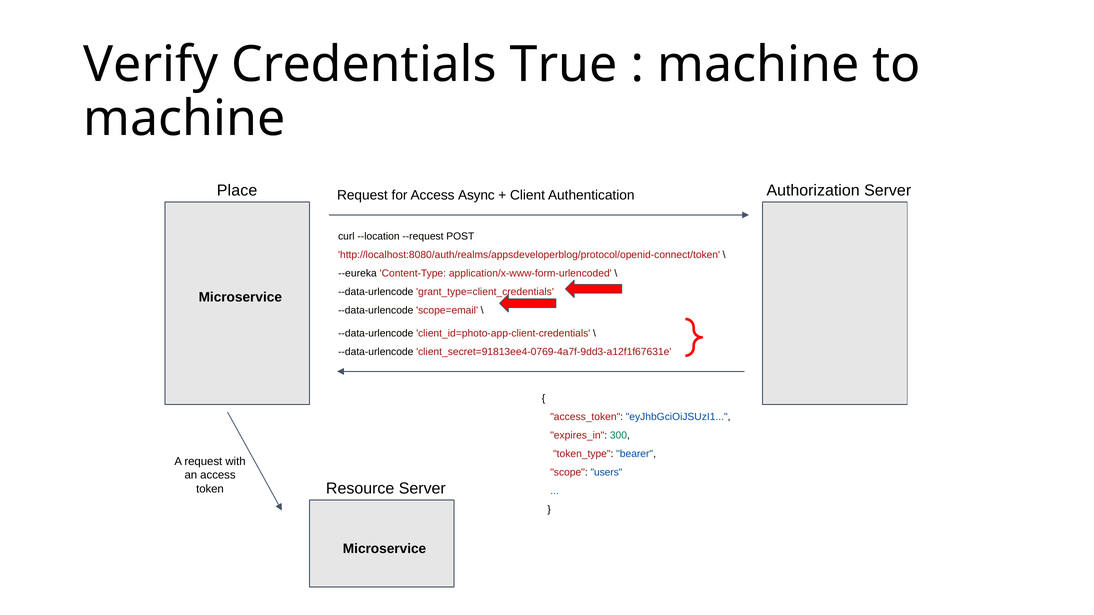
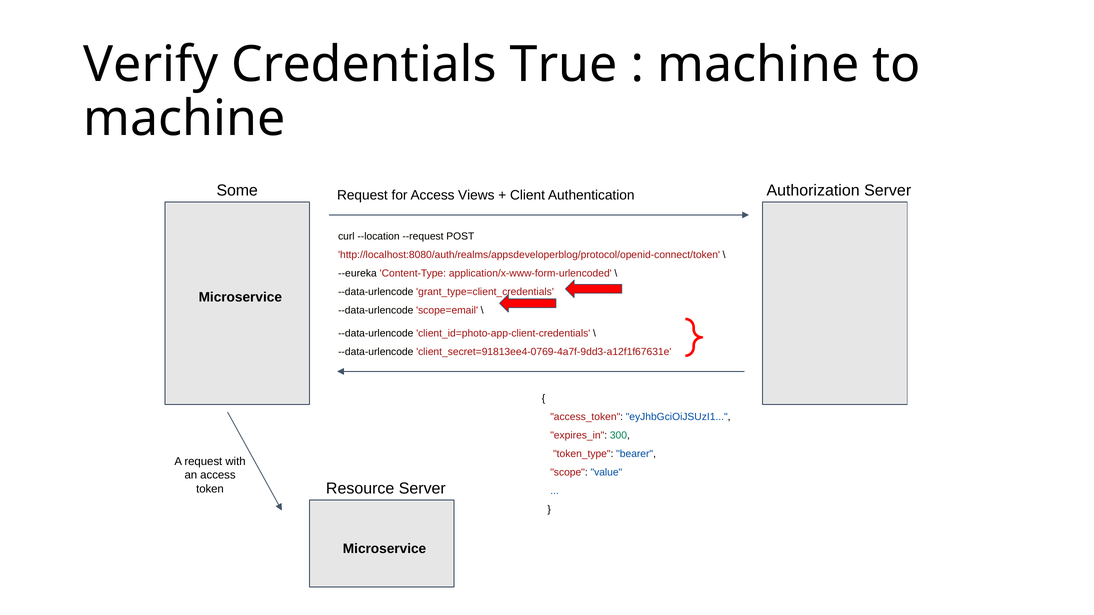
Place: Place -> Some (237, 191)
Async: Async -> Views (476, 196)
users: users -> value (606, 473)
